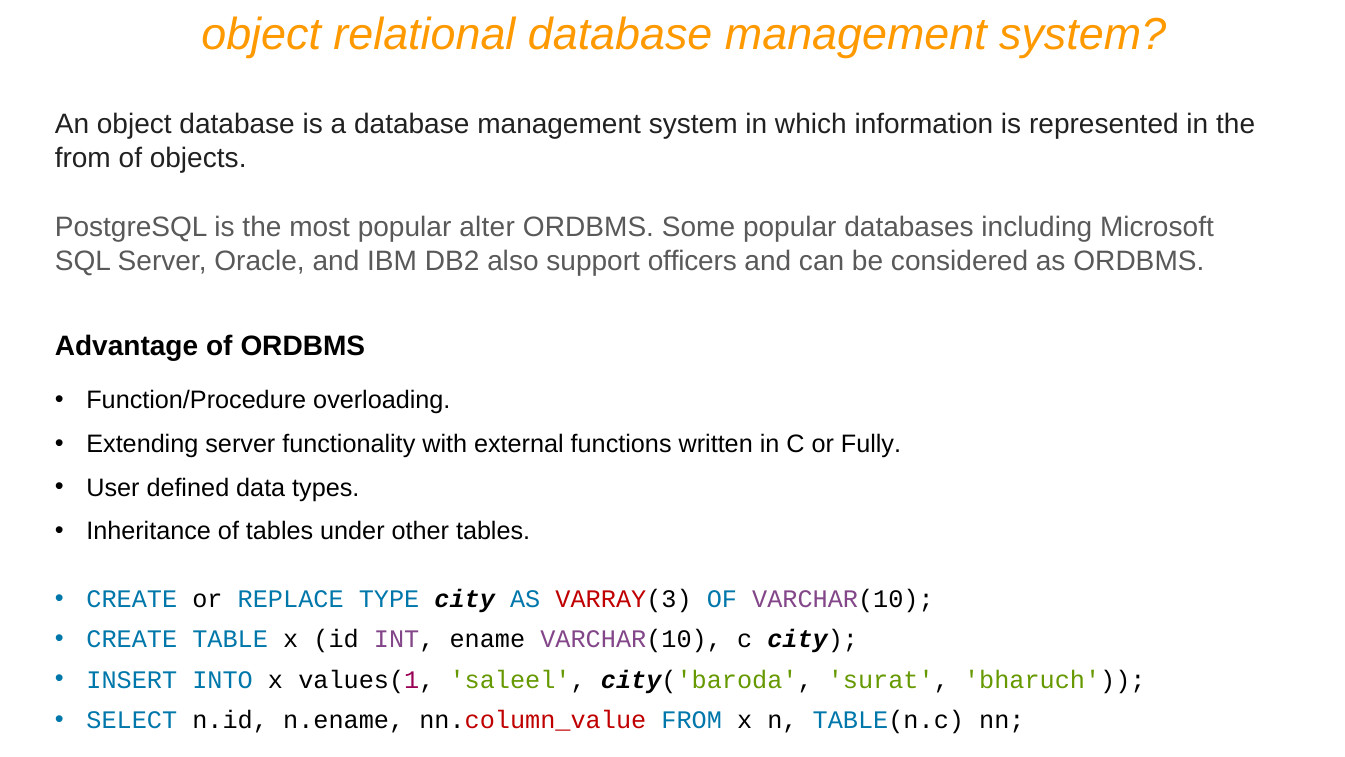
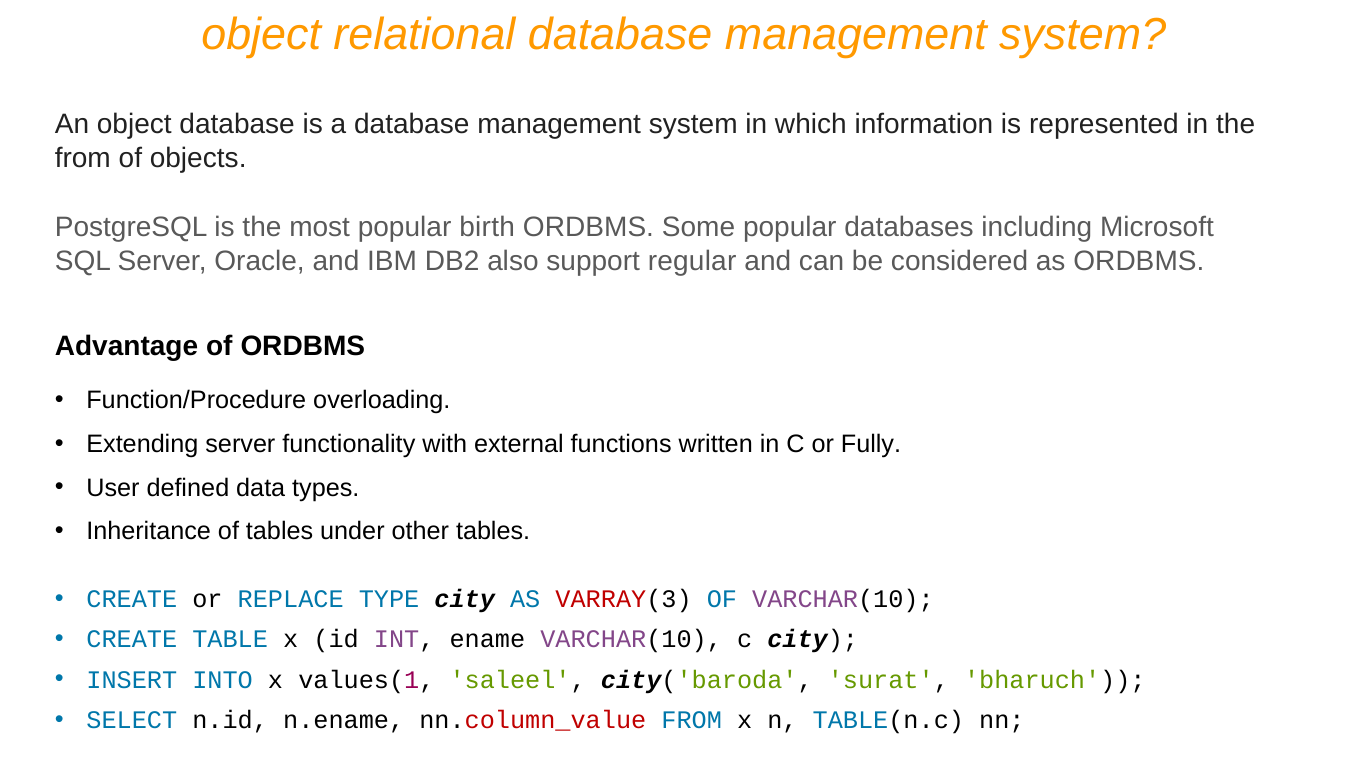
alter: alter -> birth (487, 227)
officers: officers -> regular (692, 261)
